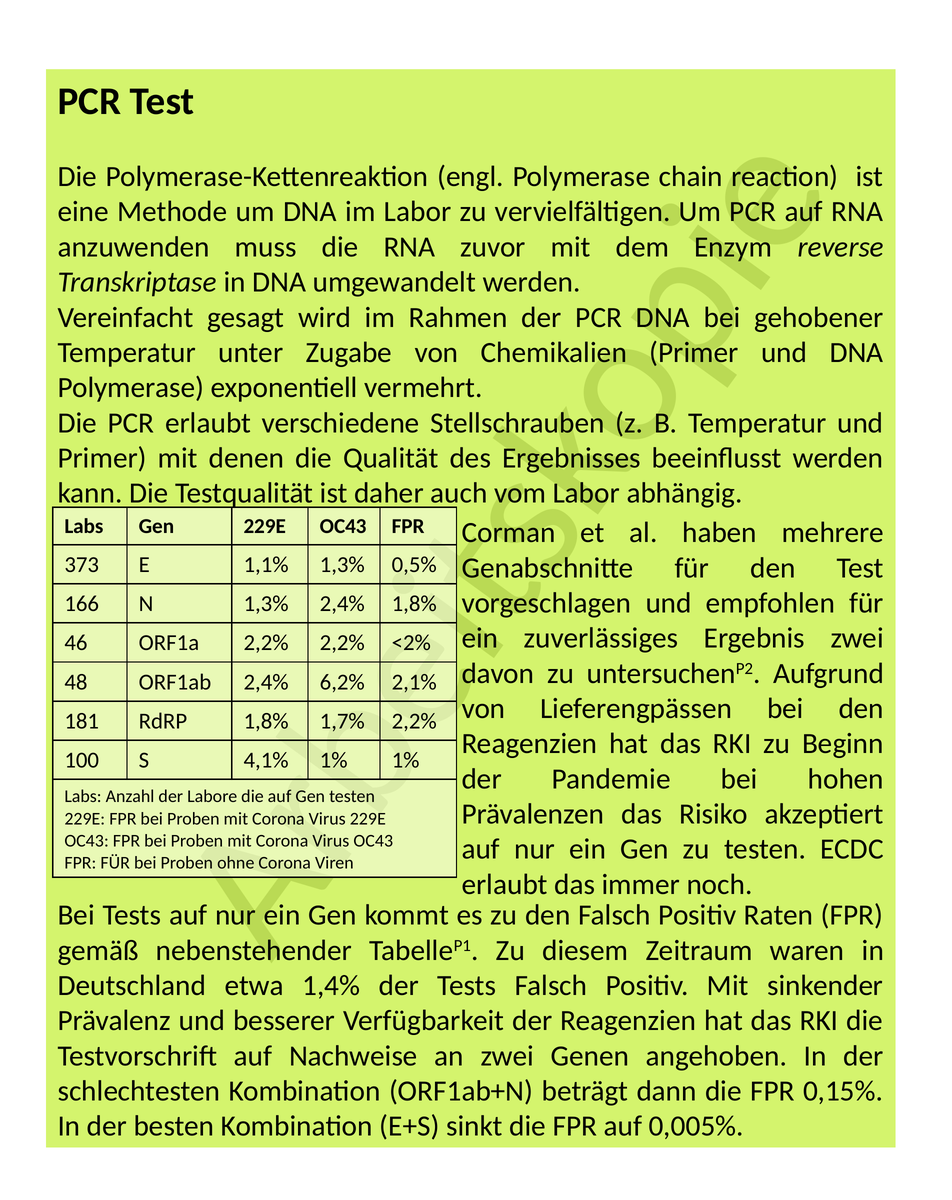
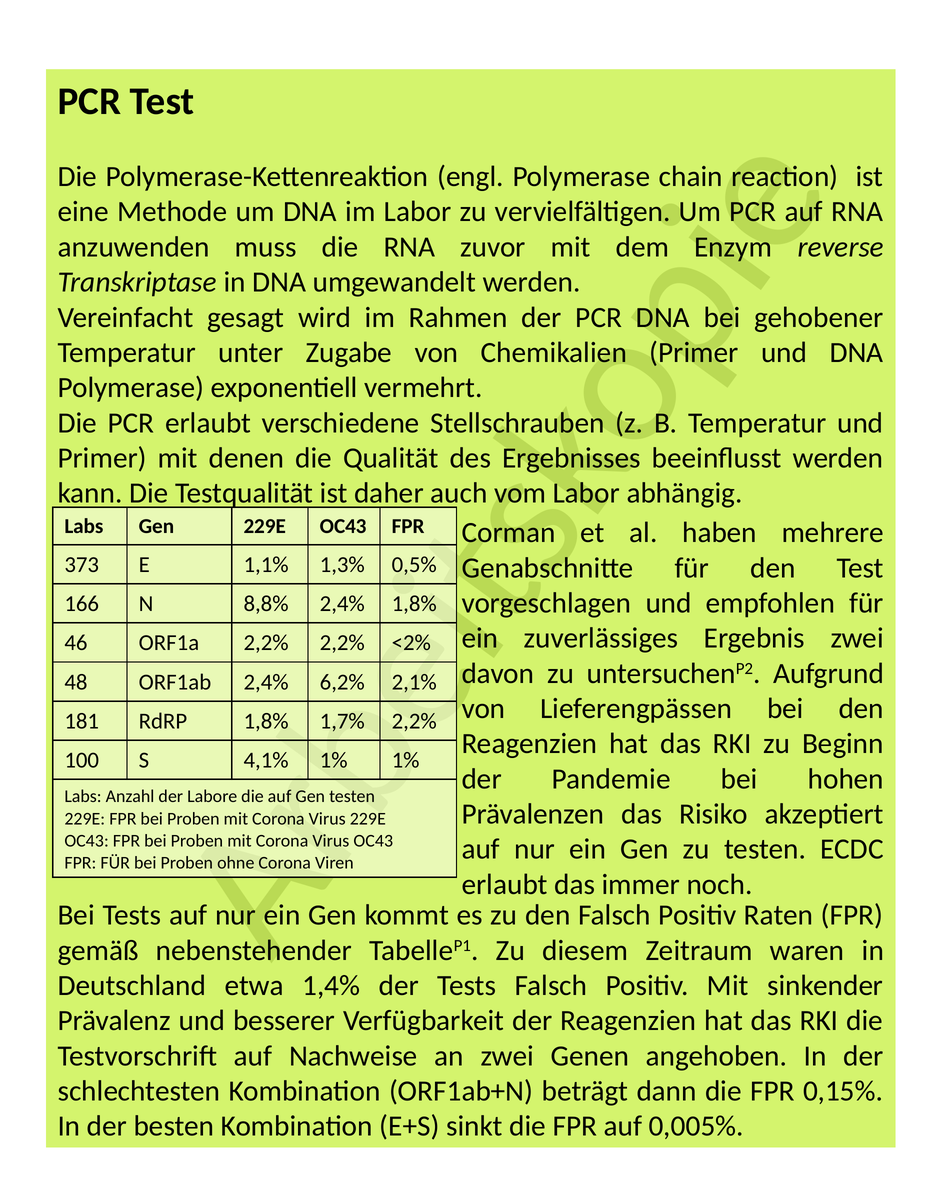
N 1,3%: 1,3% -> 8,8% (266, 604)
